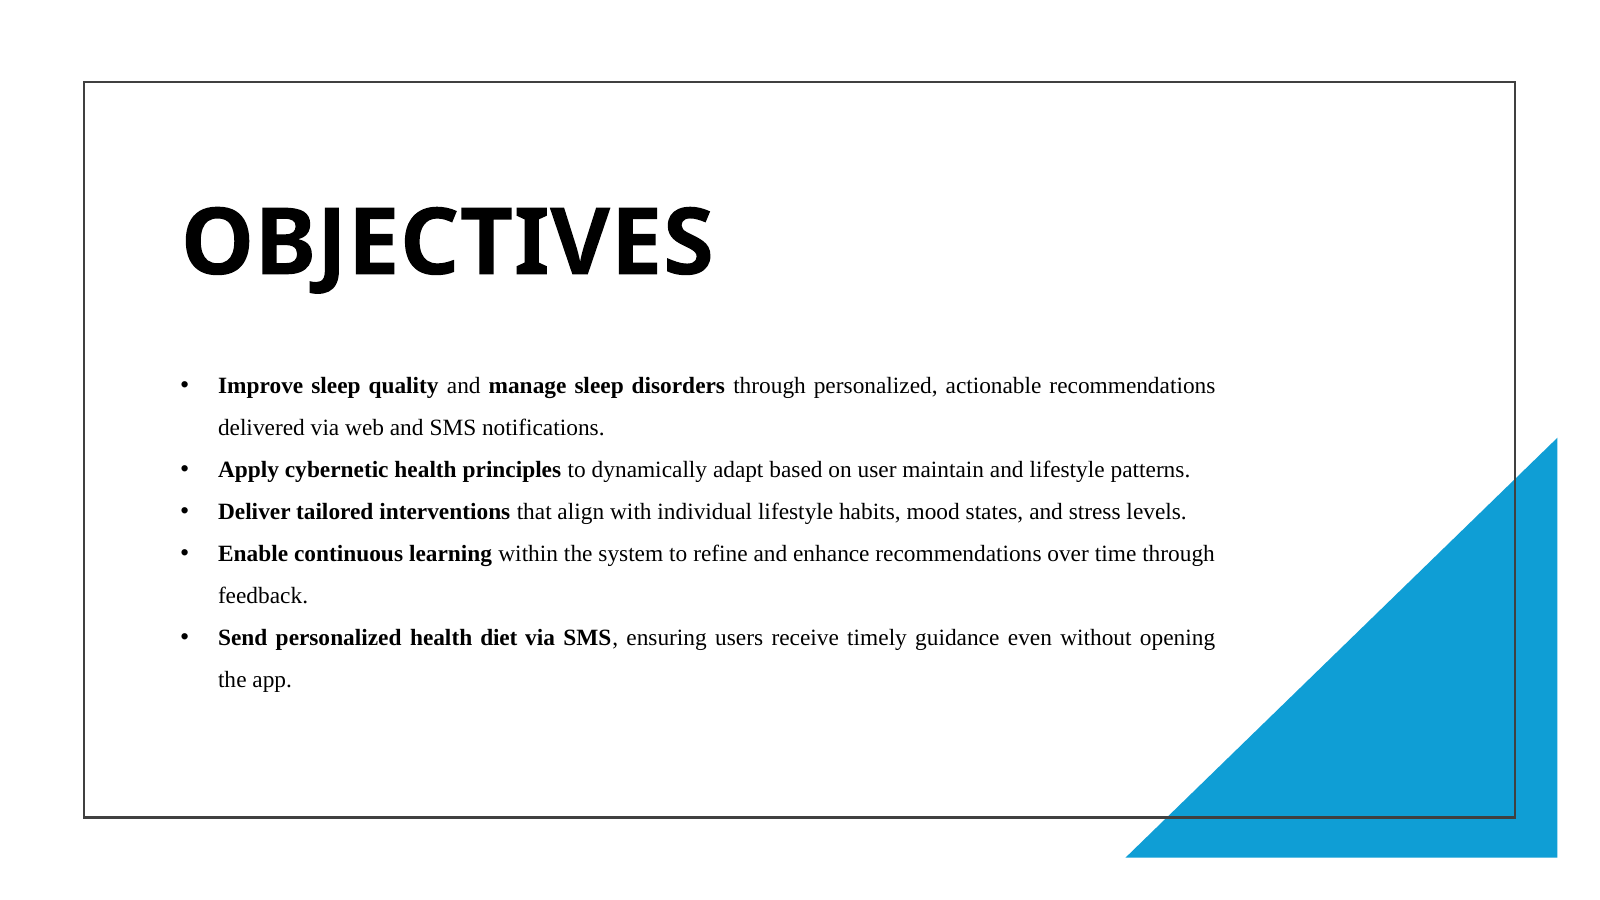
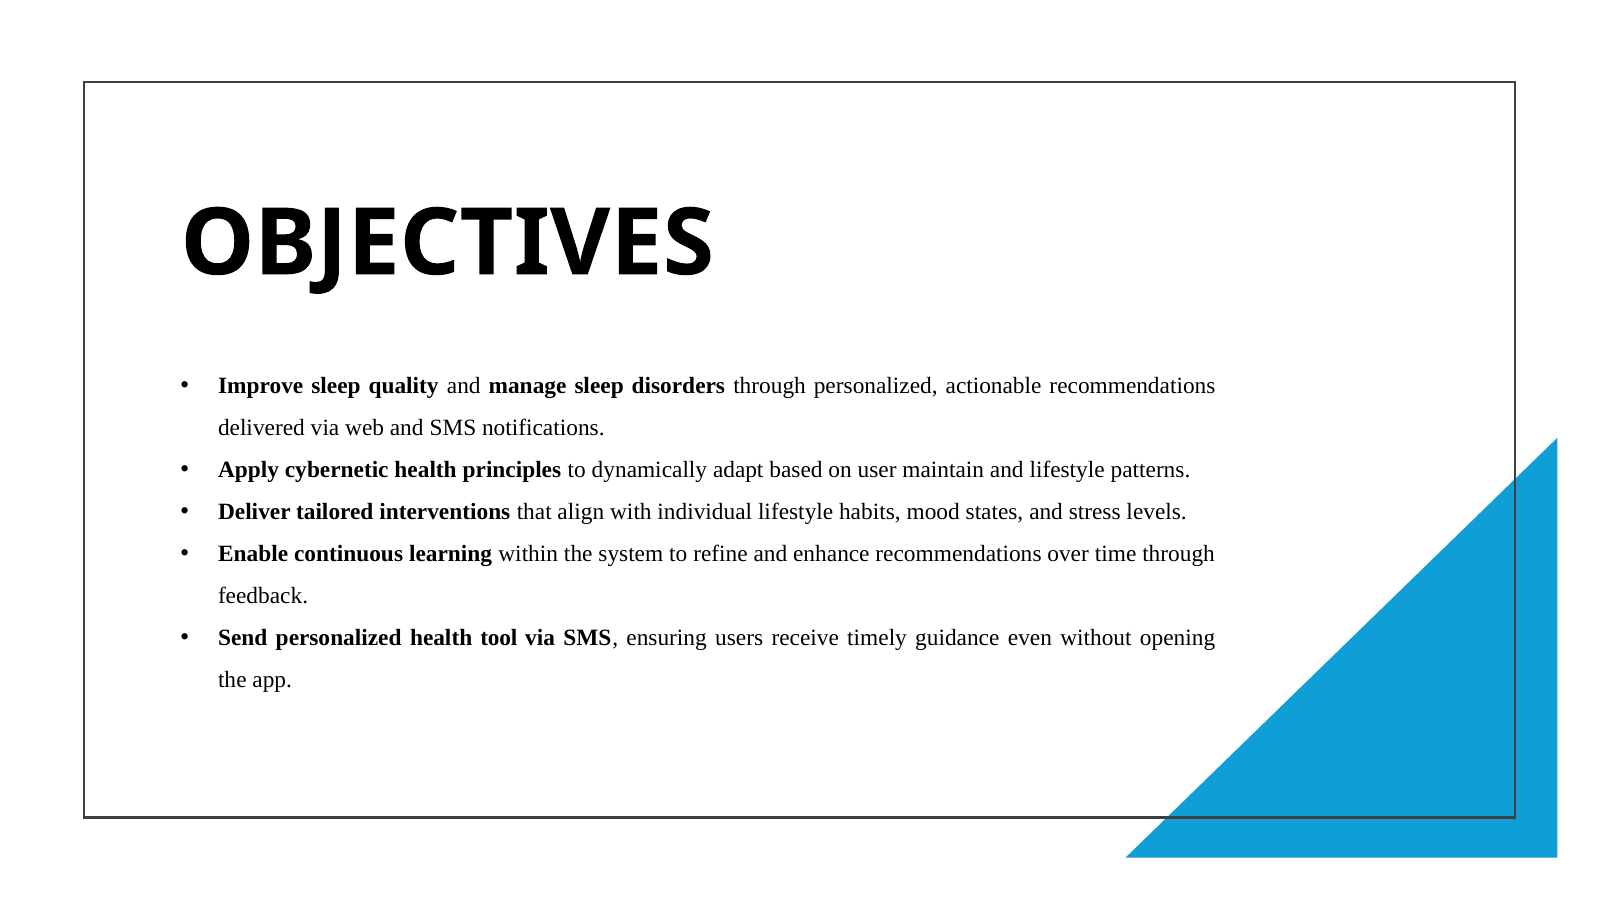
diet: diet -> tool (499, 638)
